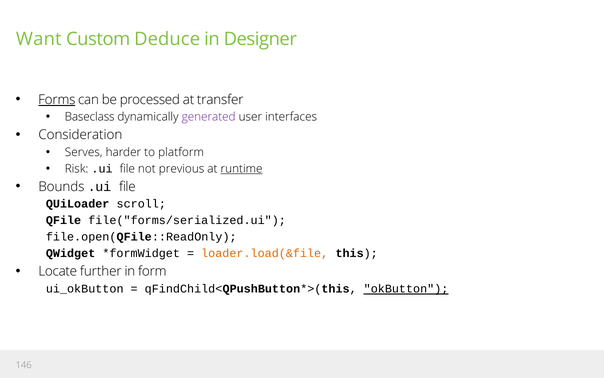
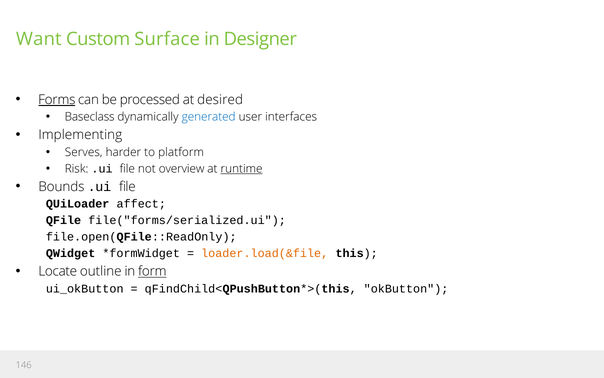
Deduce: Deduce -> Surface (167, 39)
transfer: transfer -> desired (220, 100)
generated colour: purple -> blue (209, 117)
Consideration: Consideration -> Implementing (80, 135)
previous: previous -> overview (182, 169)
scroll: scroll -> affect (141, 204)
further: further -> outline (101, 271)
form underline: none -> present (152, 271)
okButton underline: present -> none (406, 289)
